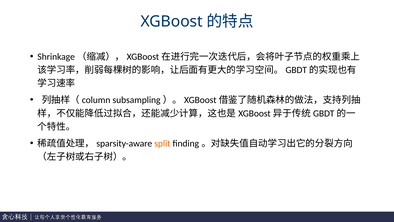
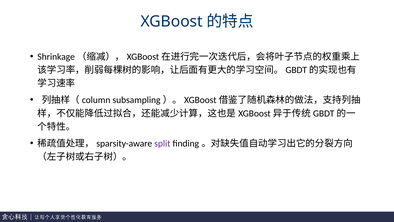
split colour: orange -> purple (162, 143)
